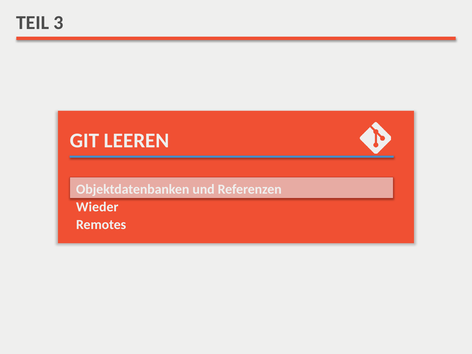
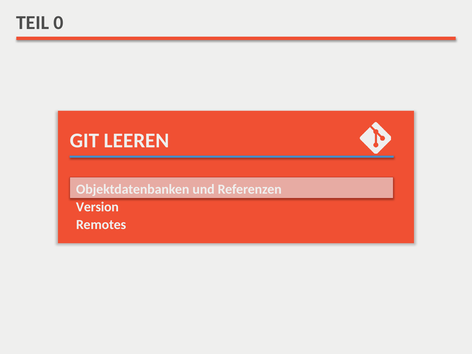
3: 3 -> 0 (58, 23)
Wieder: Wieder -> Version (97, 207)
